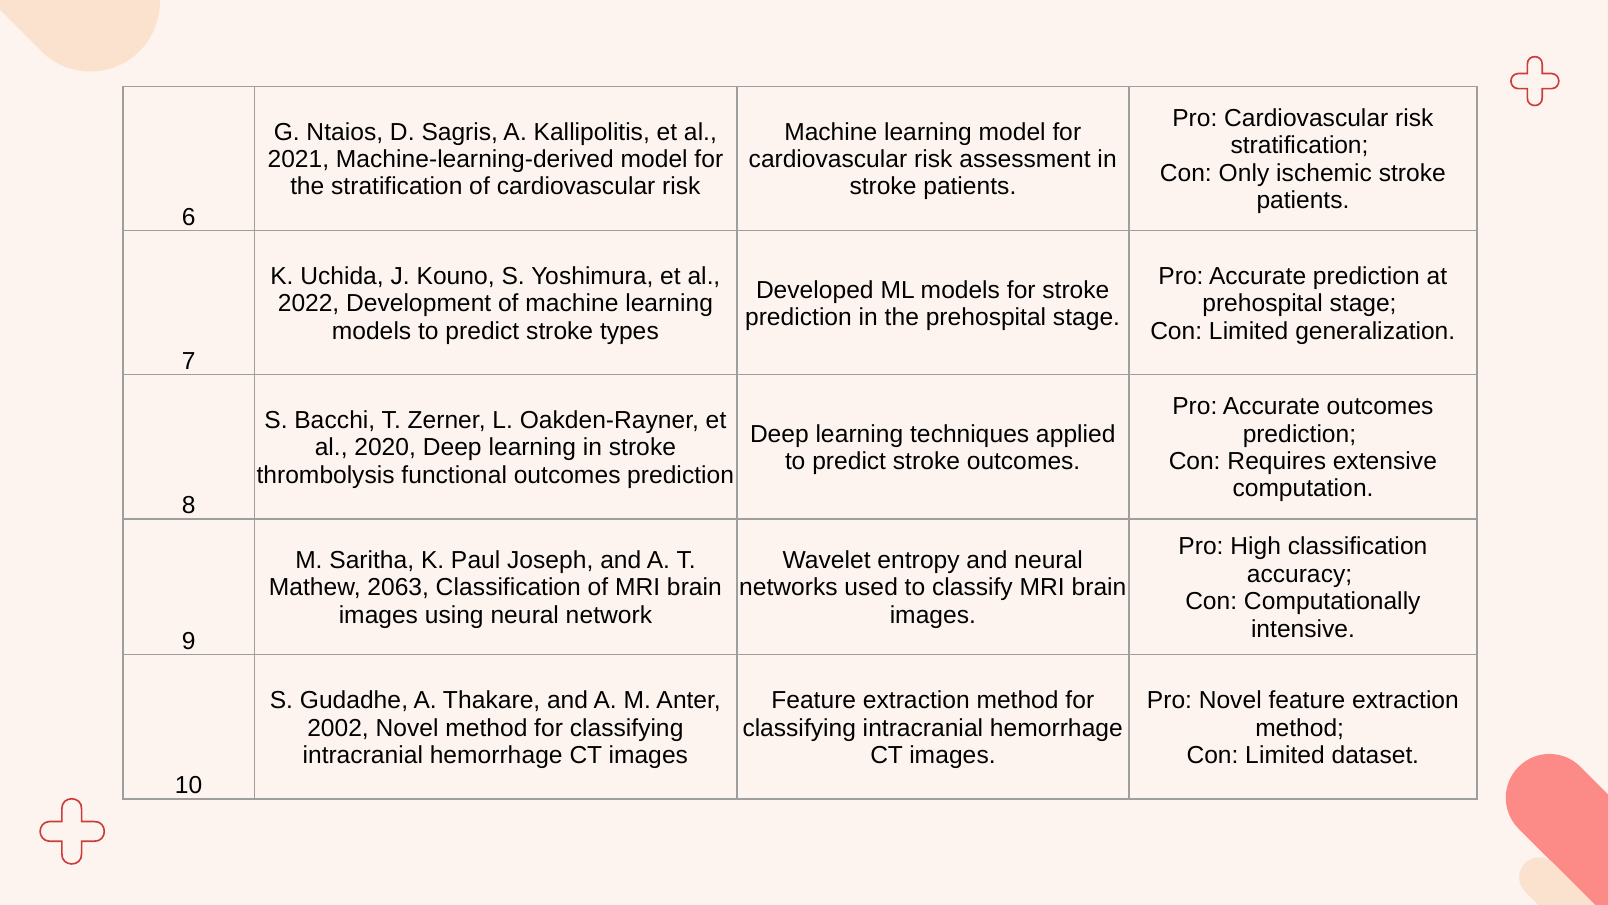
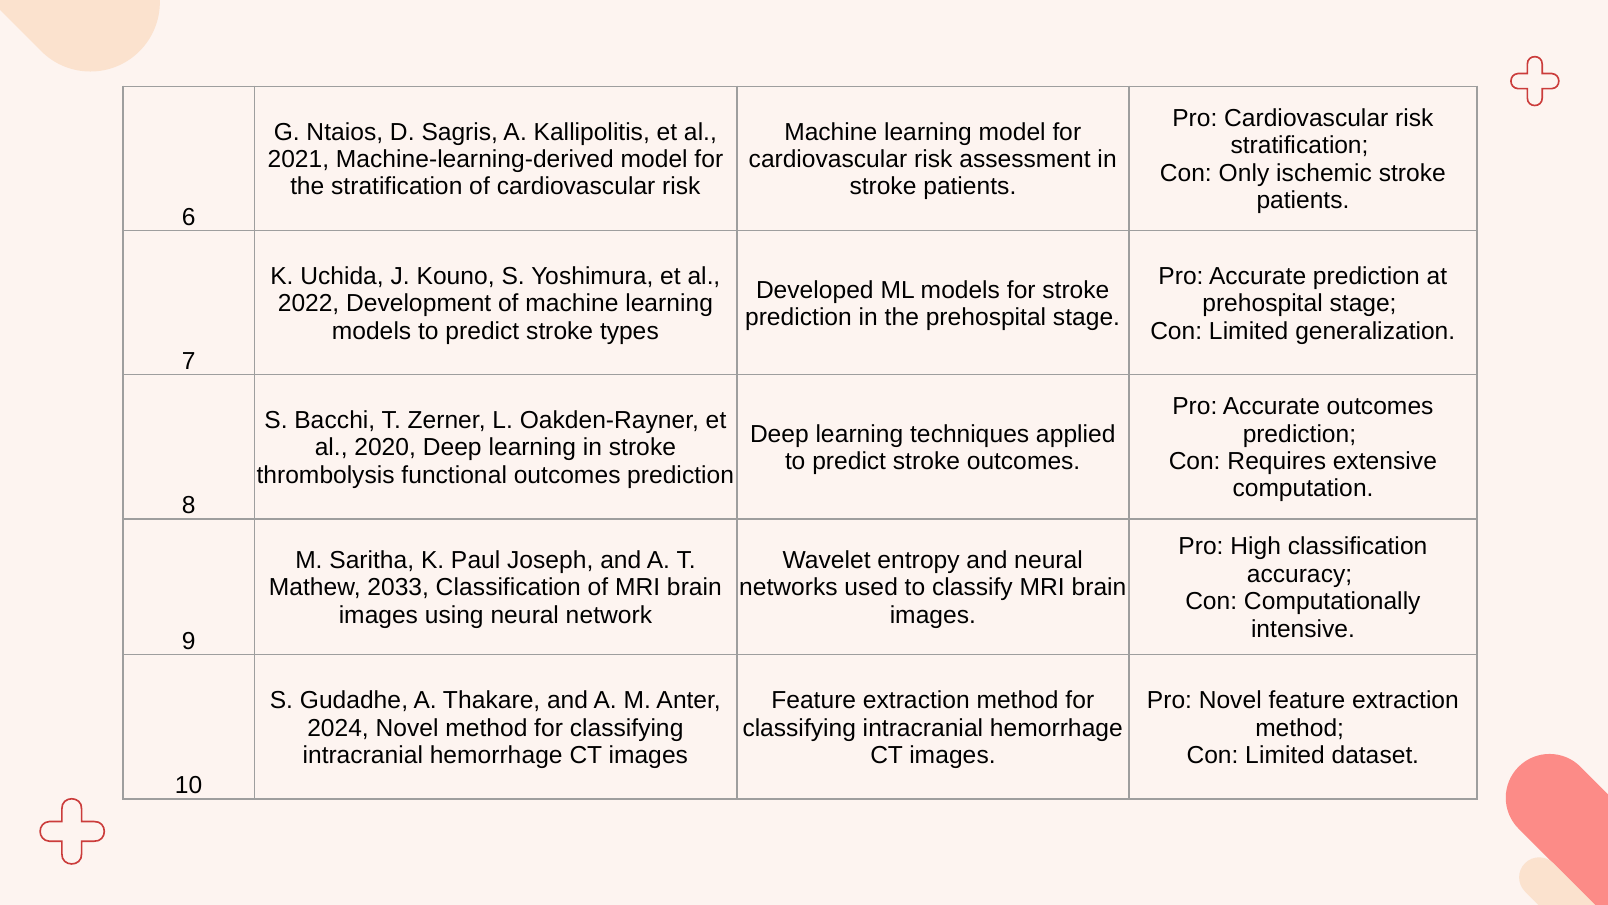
2063: 2063 -> 2033 (398, 588)
2002: 2002 -> 2024 (338, 728)
